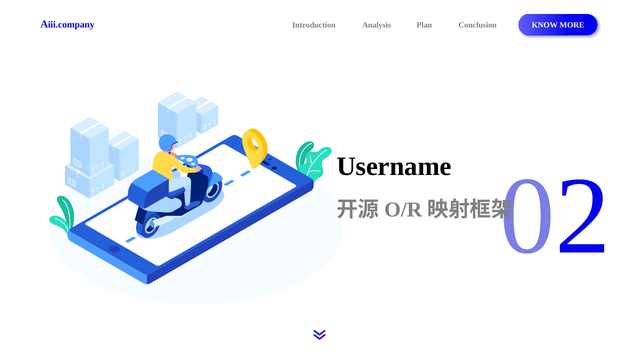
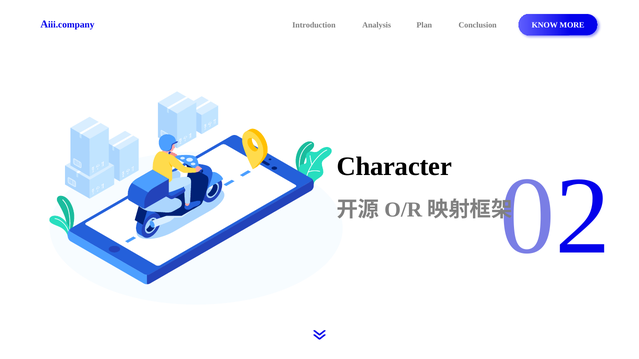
Username: Username -> Character (394, 167)
